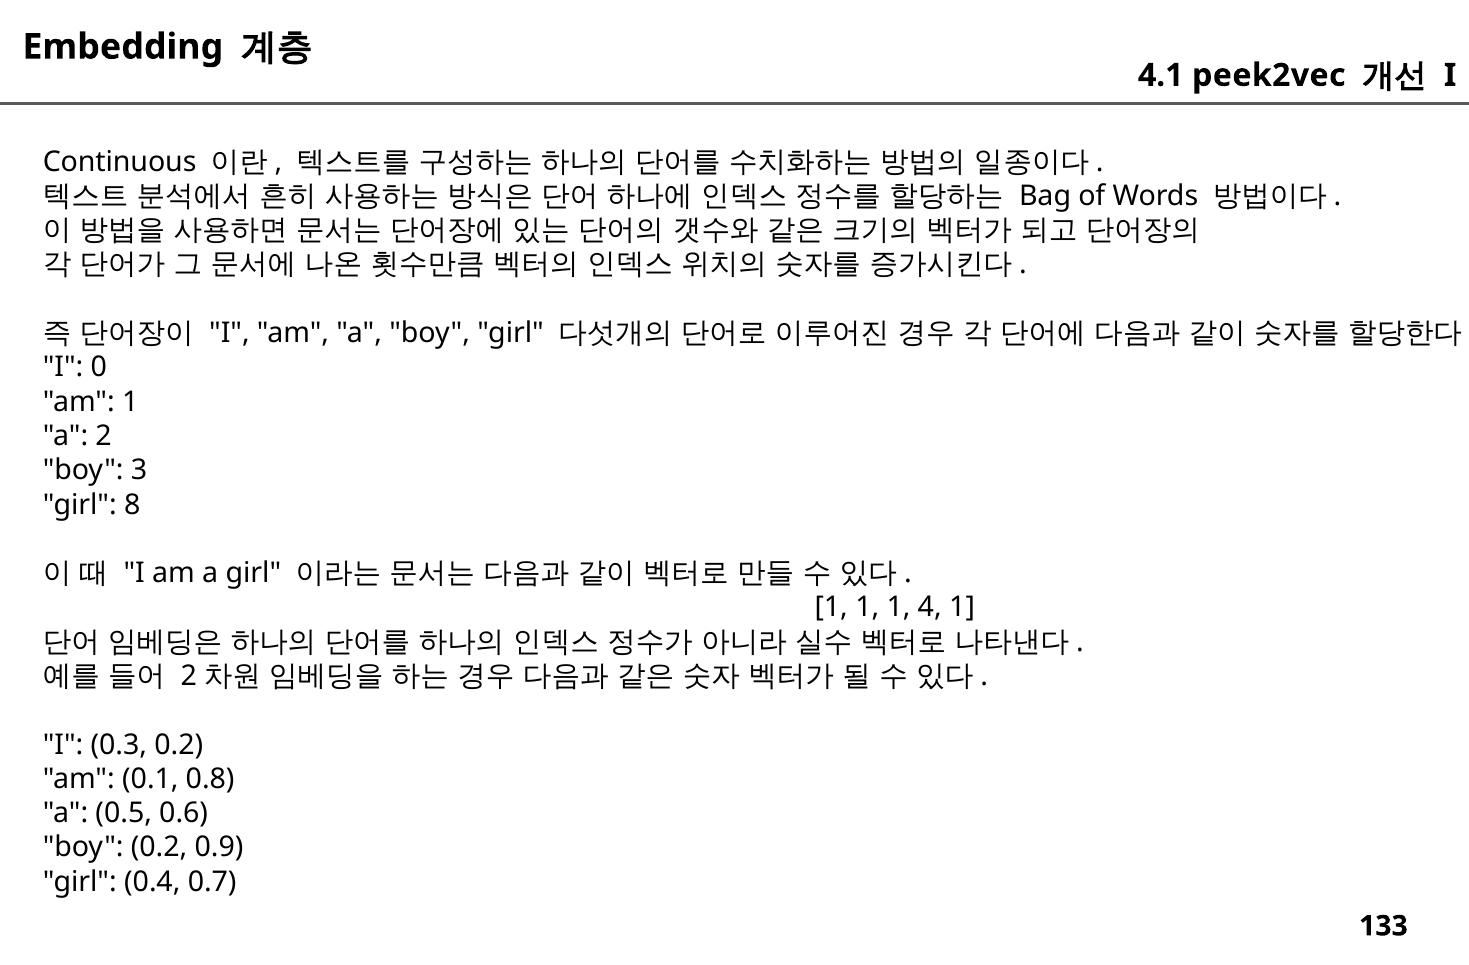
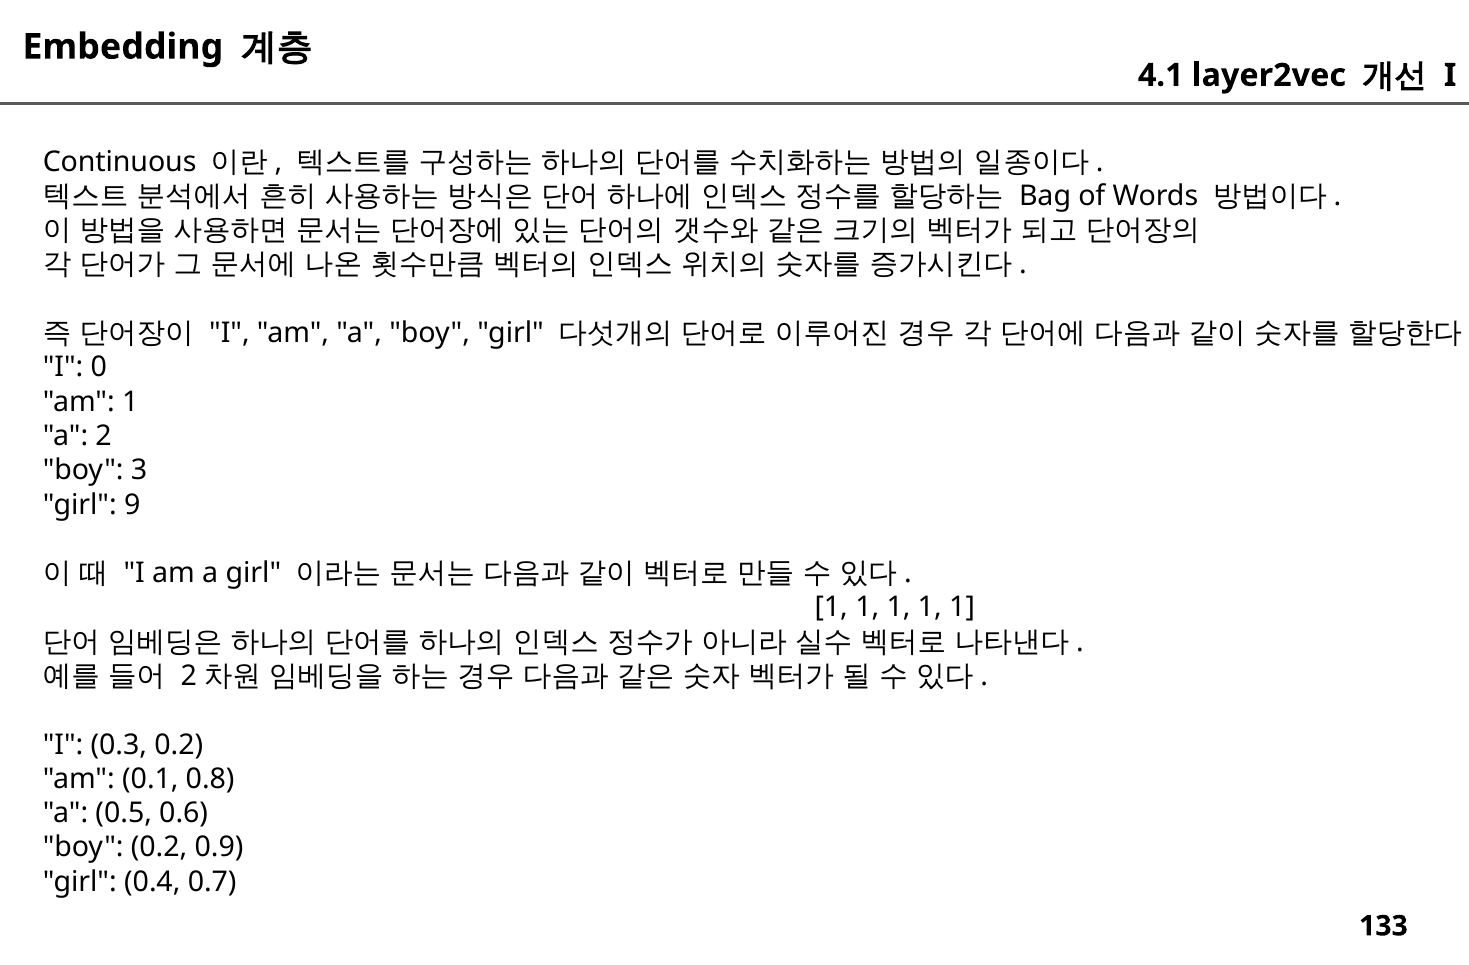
peek2vec: peek2vec -> layer2vec (1269, 75)
8: 8 -> 9 (132, 505)
4: 4 -> 1 (930, 607)
